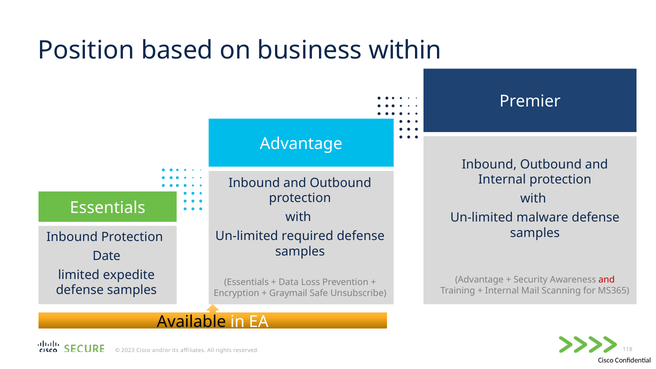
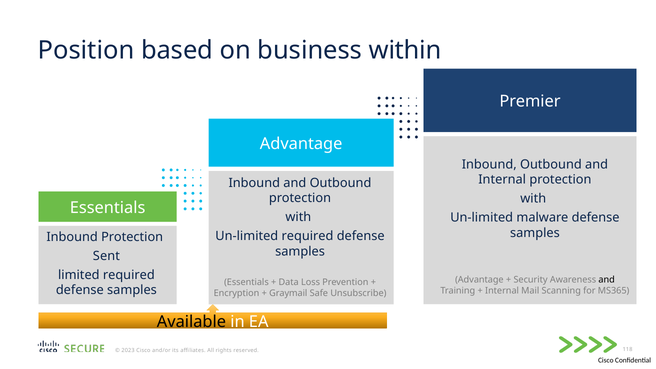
Date: Date -> Sent (106, 256)
limited expedite: expedite -> required (129, 275)
and colour: red -> black (607, 280)
